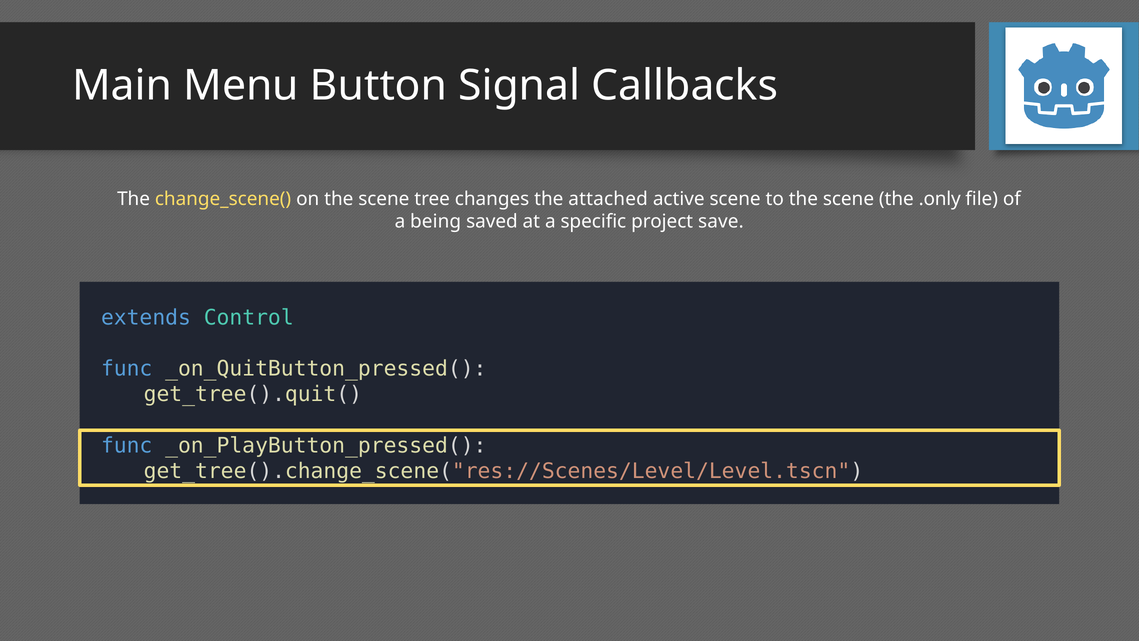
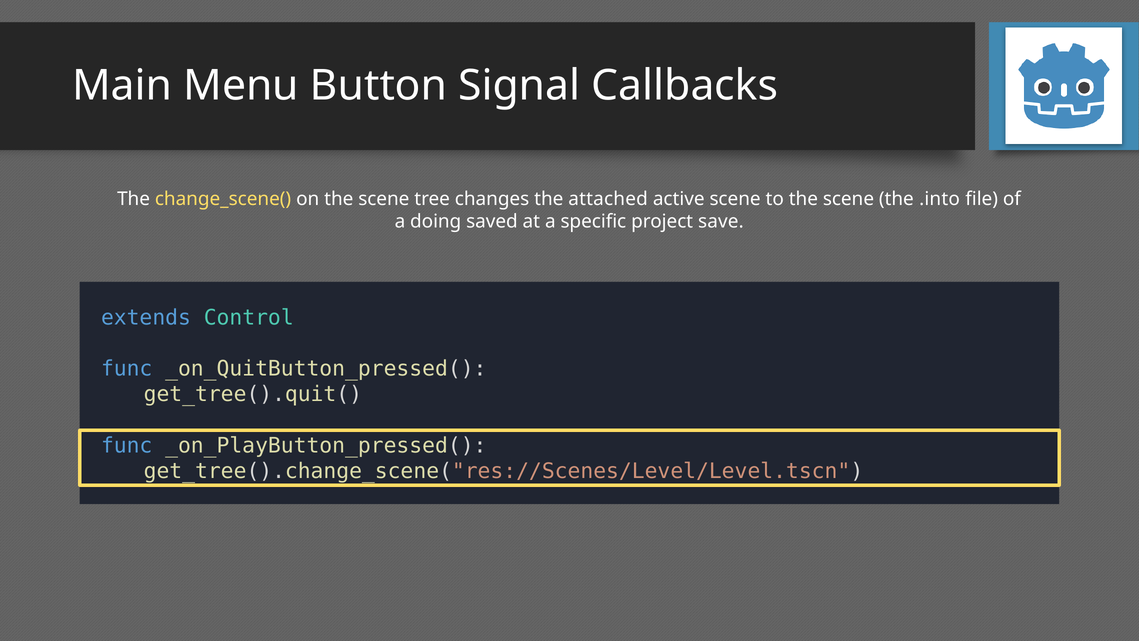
.only: .only -> .into (940, 199)
being: being -> doing (436, 221)
